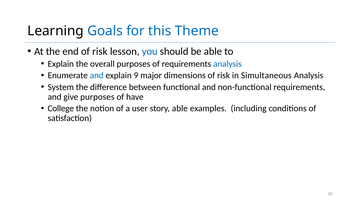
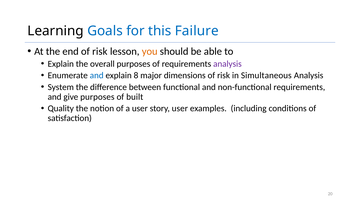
Theme: Theme -> Failure (197, 31)
you colour: blue -> orange (150, 51)
analysis colour: blue -> purple (227, 64)
9: 9 -> 8 (136, 75)
have: have -> built (135, 97)
College: College -> Quality (61, 108)
story able: able -> user (180, 108)
